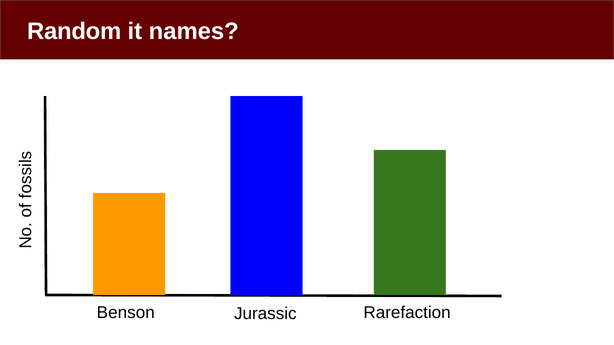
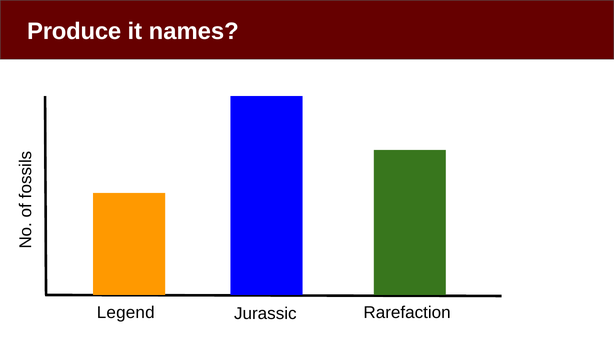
Random: Random -> Produce (74, 32)
Benson: Benson -> Legend (126, 313)
